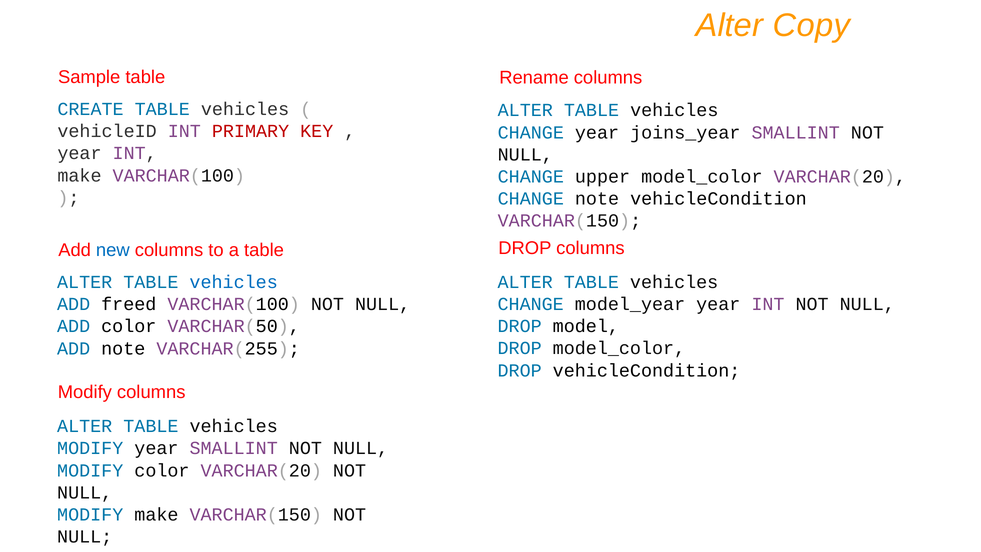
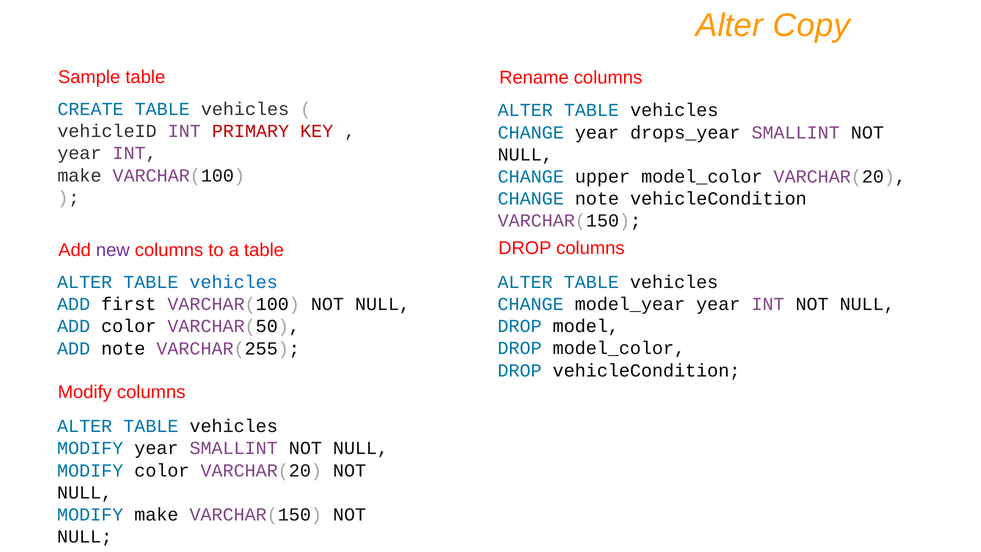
joins_year: joins_year -> drops_year (685, 132)
new colour: blue -> purple (113, 250)
freed: freed -> first (129, 304)
